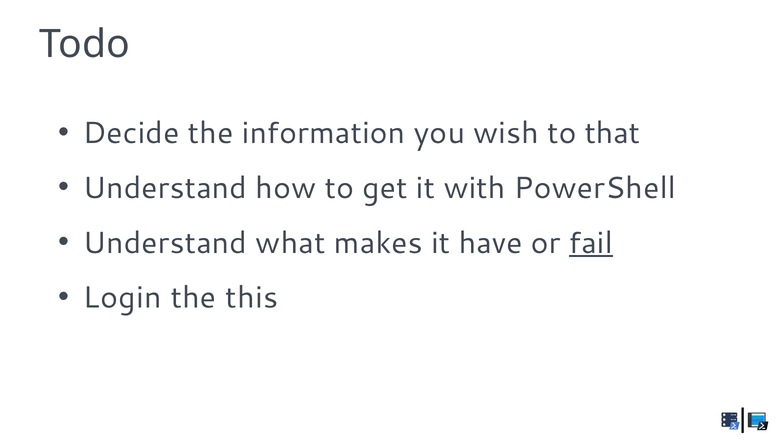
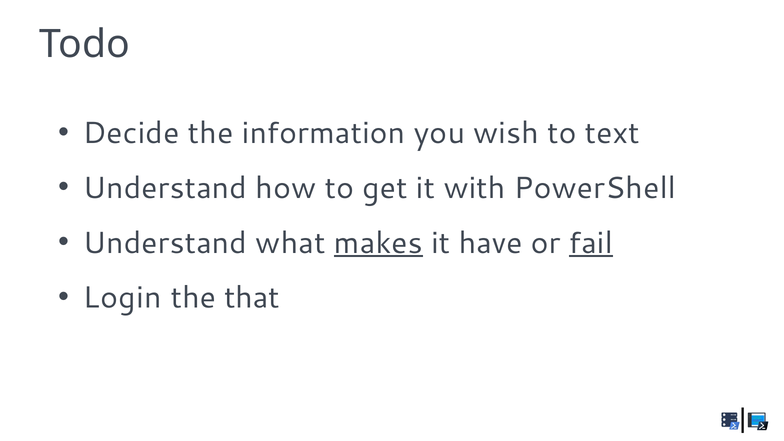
that: that -> text (612, 133)
makes underline: none -> present (378, 243)
this: this -> that (252, 298)
